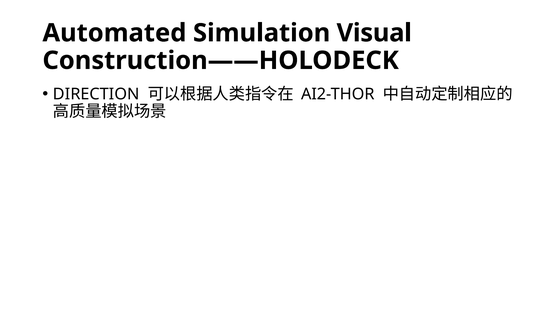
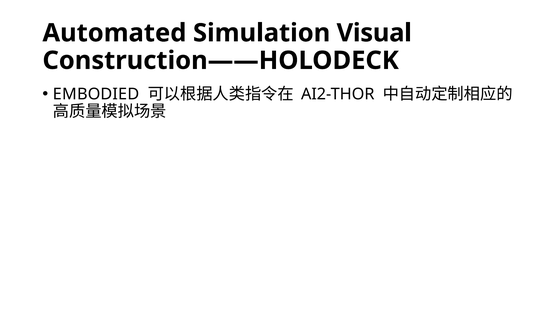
DIRECTION: DIRECTION -> EMBODIED (96, 94)
